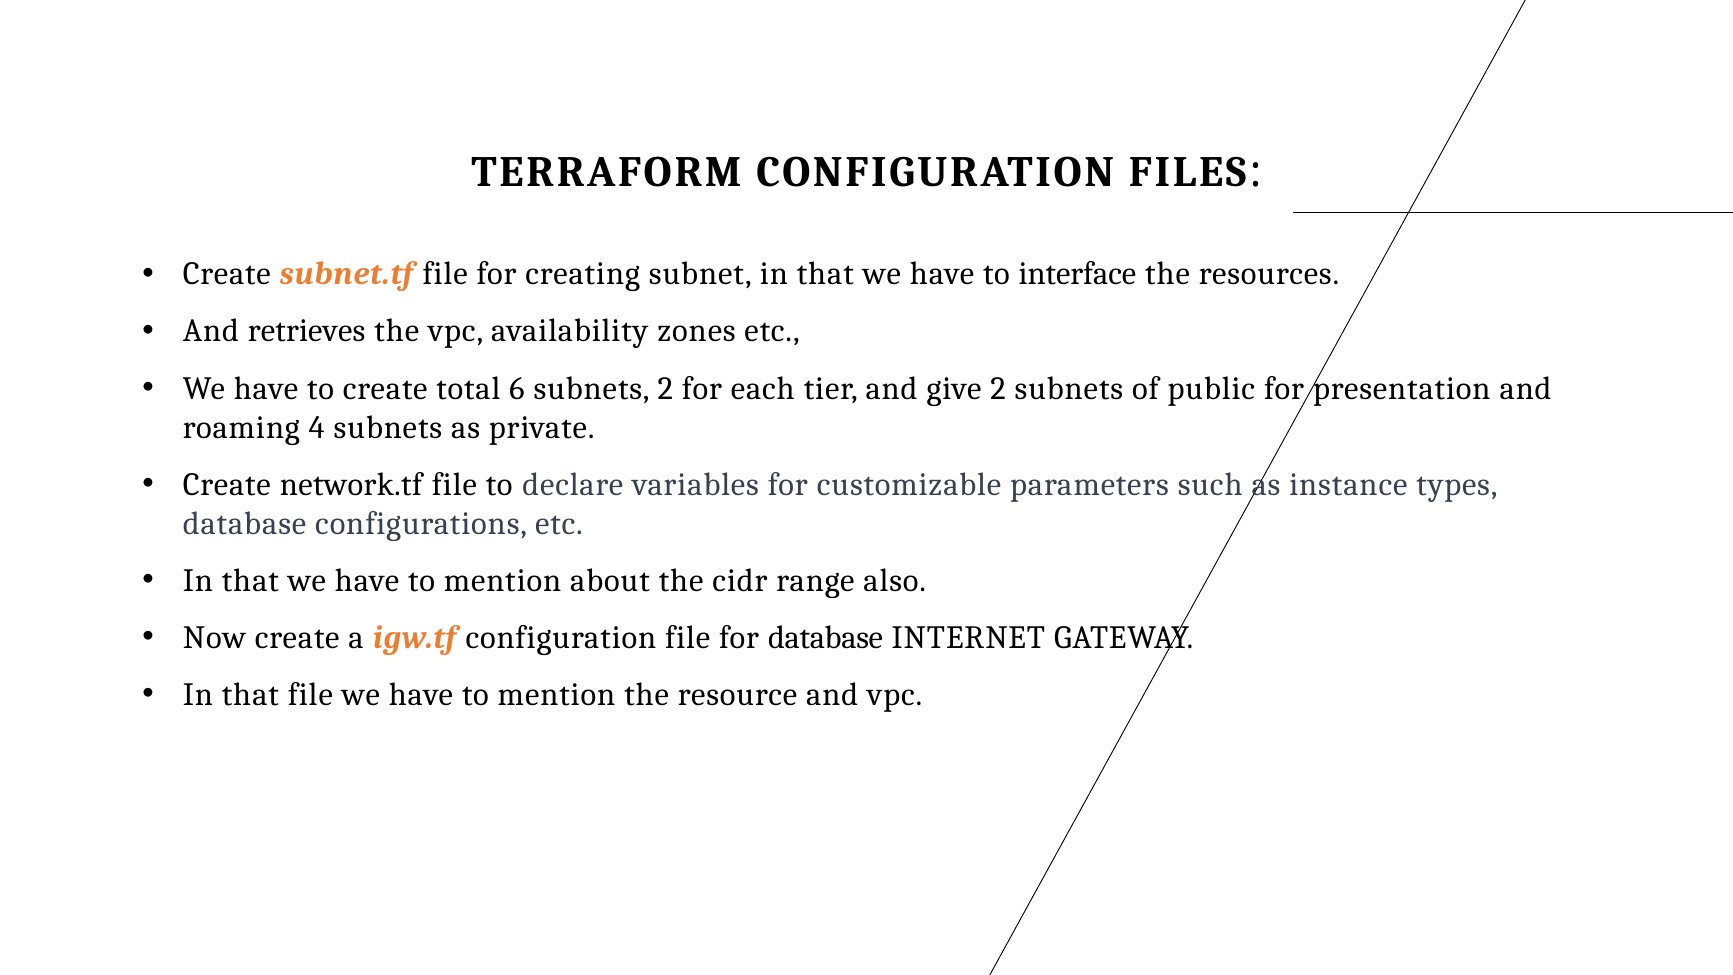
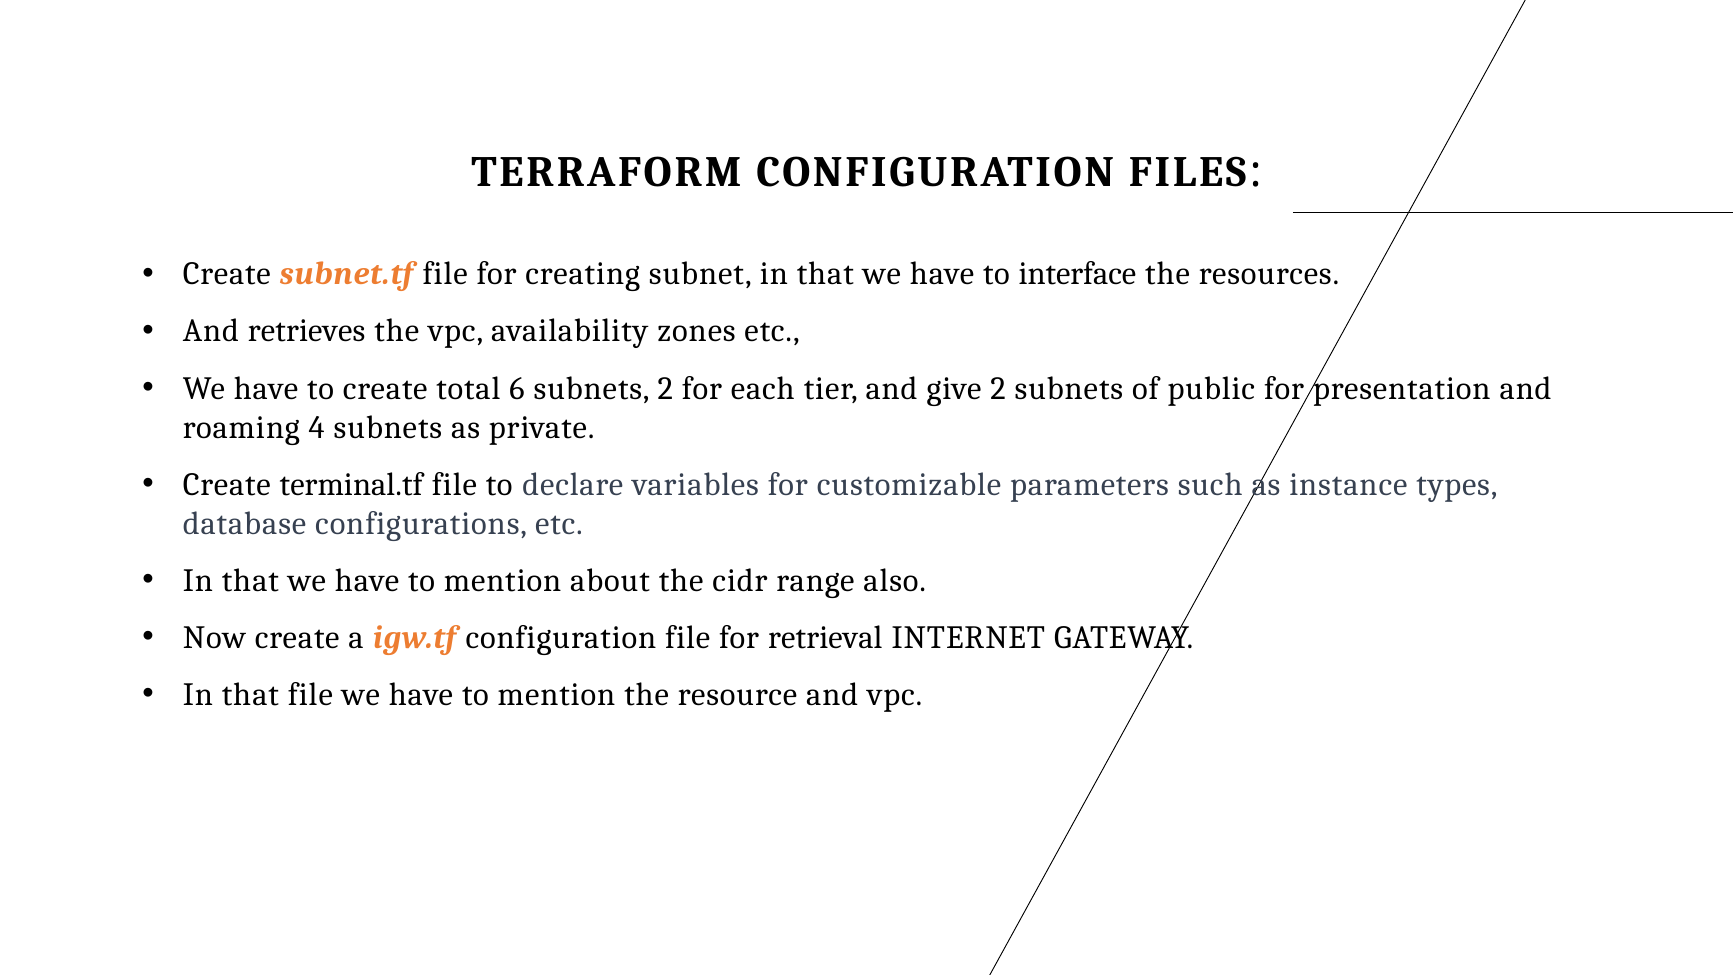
network.tf: network.tf -> terminal.tf (351, 484)
for database: database -> retrieval (825, 637)
